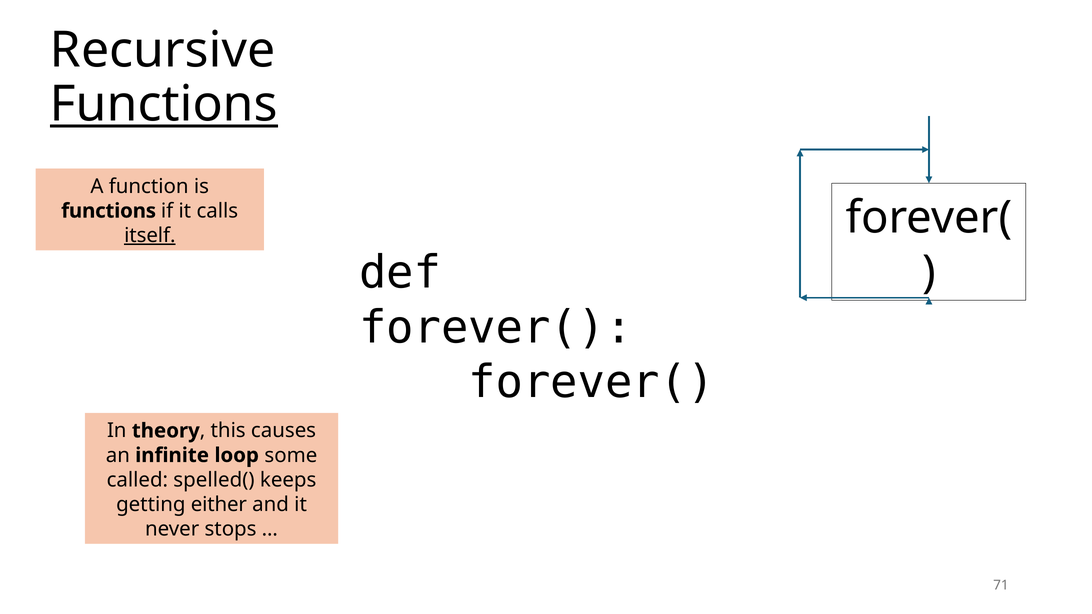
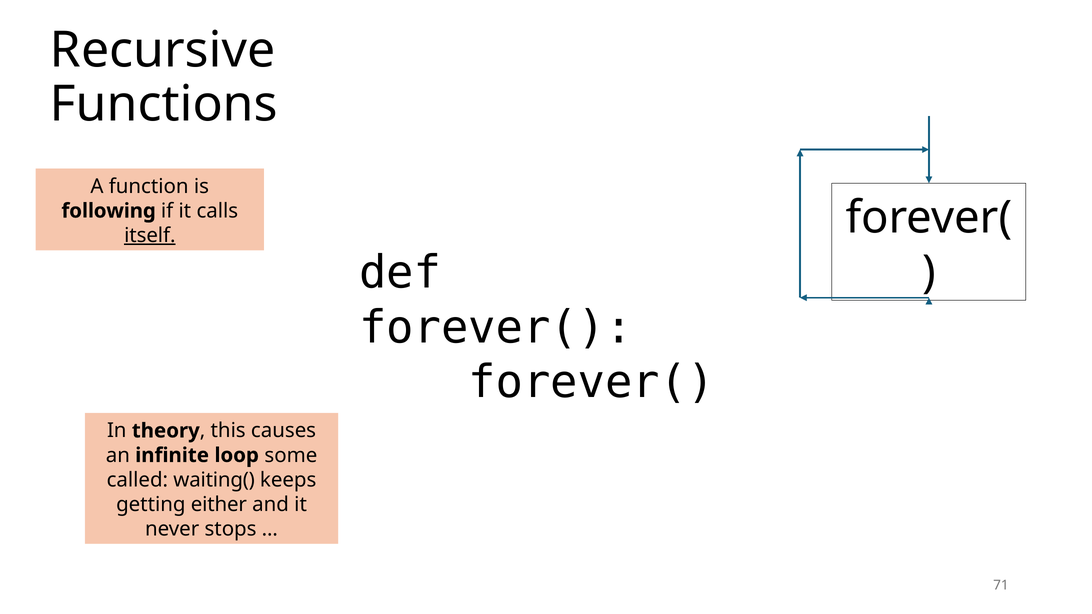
Functions underline: present -> none (164, 104)
functions: functions -> following (109, 211)
spelled(: spelled( -> waiting( (214, 480)
